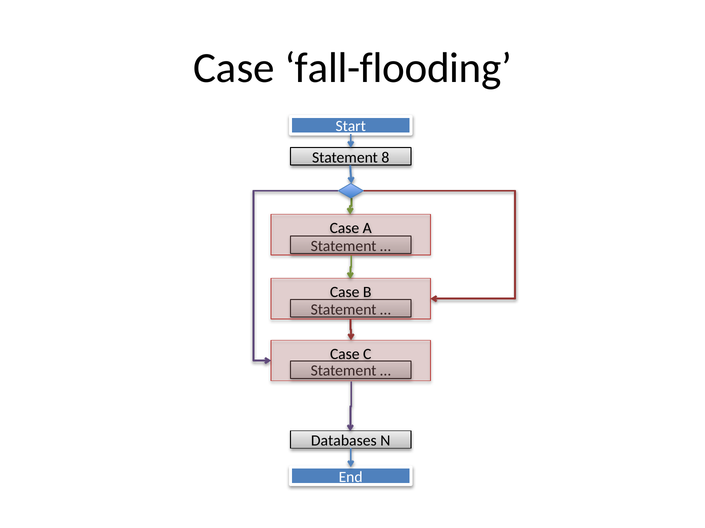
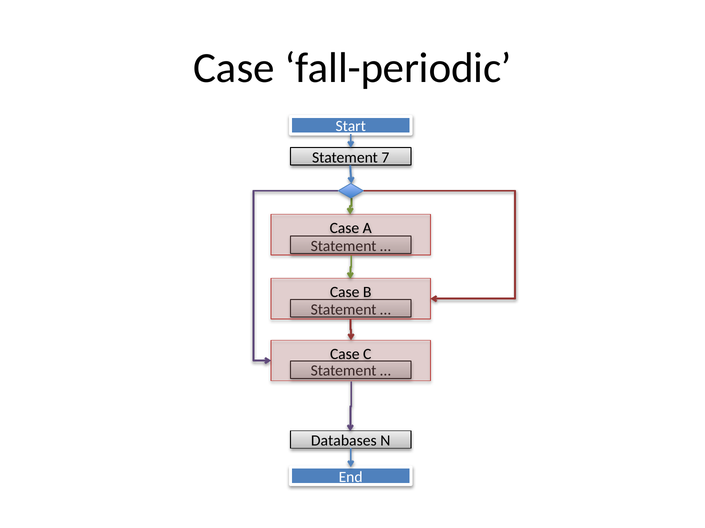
fall-flooding: fall-flooding -> fall-periodic (398, 68)
8: 8 -> 7 (385, 158)
